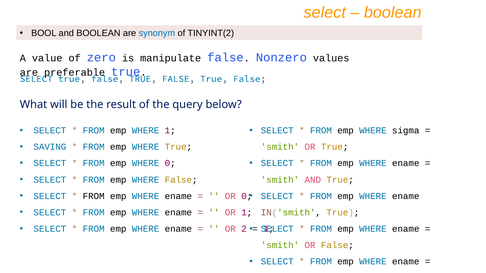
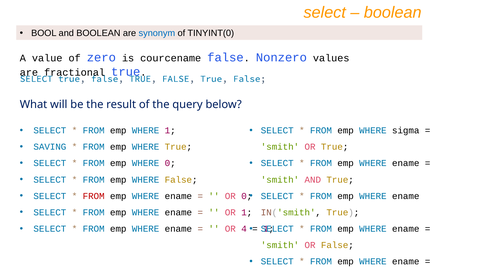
TINYINT(2: TINYINT(2 -> TINYINT(0 (211, 33)
manipulate: manipulate -> courcename (171, 58)
preferable: preferable -> fractional (75, 73)
FROM colour: black -> red (94, 196)
2: 2 -> 4 (244, 229)
